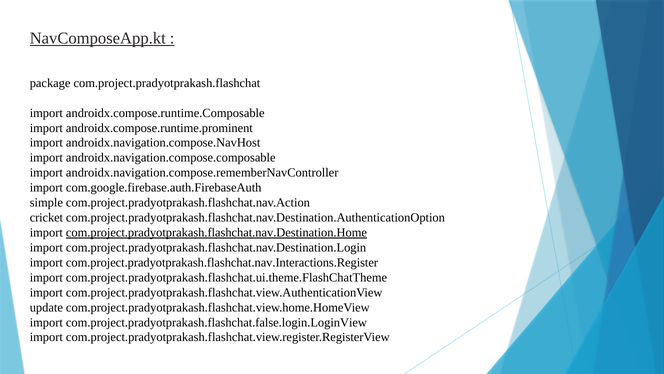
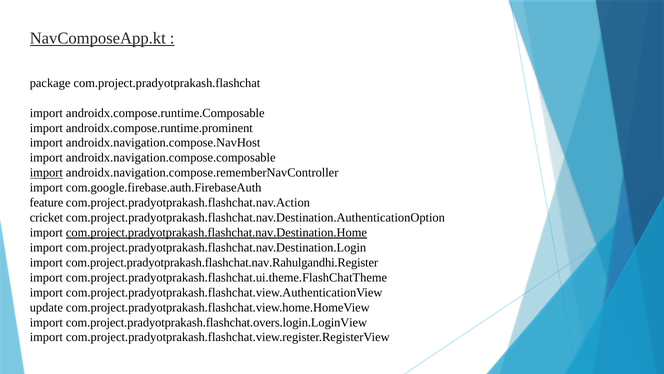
import underline: none -> present (46, 173)
simple: simple -> feature (46, 202)
com.project.pradyotprakash.flashchat.nav.Interactions.Register: com.project.pradyotprakash.flashchat.nav.Interactions.Register -> com.project.pradyotprakash.flashchat.nav.Rahulgandhi.Register (222, 262)
com.project.pradyotprakash.flashchat.false.login.LoginView: com.project.pradyotprakash.flashchat.false.login.LoginView -> com.project.pradyotprakash.flashchat.overs.login.LoginView (216, 322)
